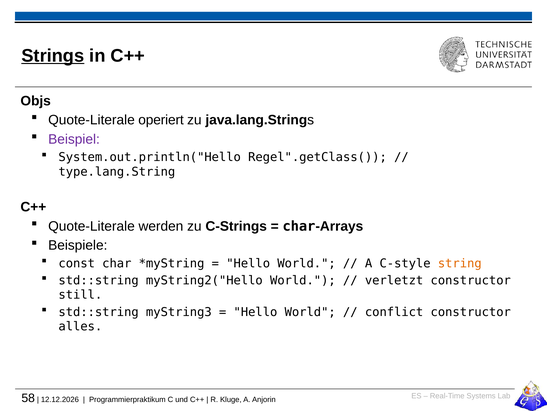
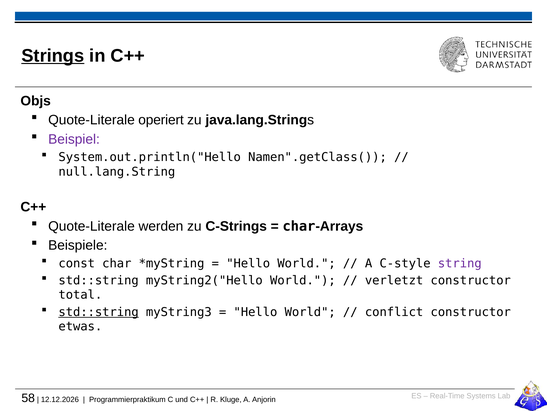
Regel".getClass(: Regel".getClass( -> Namen".getClass( (317, 157)
type.lang.String: type.lang.String -> null.lang.String (117, 171)
string colour: orange -> purple (460, 263)
still: still -> total (80, 294)
std::string underline: none -> present (99, 311)
alles: alles -> etwas (80, 326)
